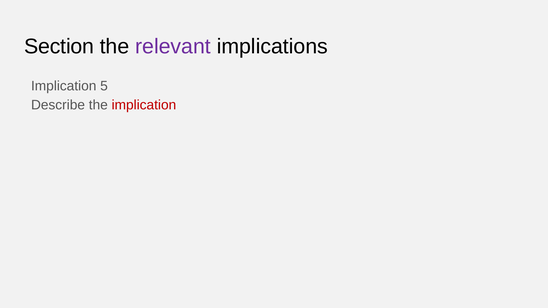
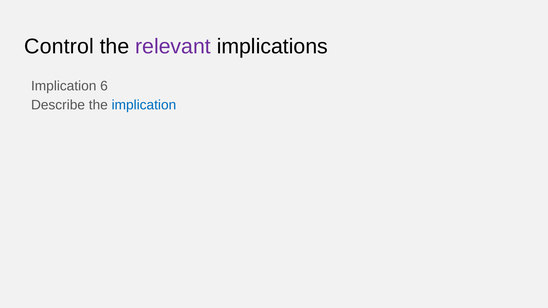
Section: Section -> Control (59, 46)
5: 5 -> 6 (104, 86)
implication colour: red -> blue (144, 105)
